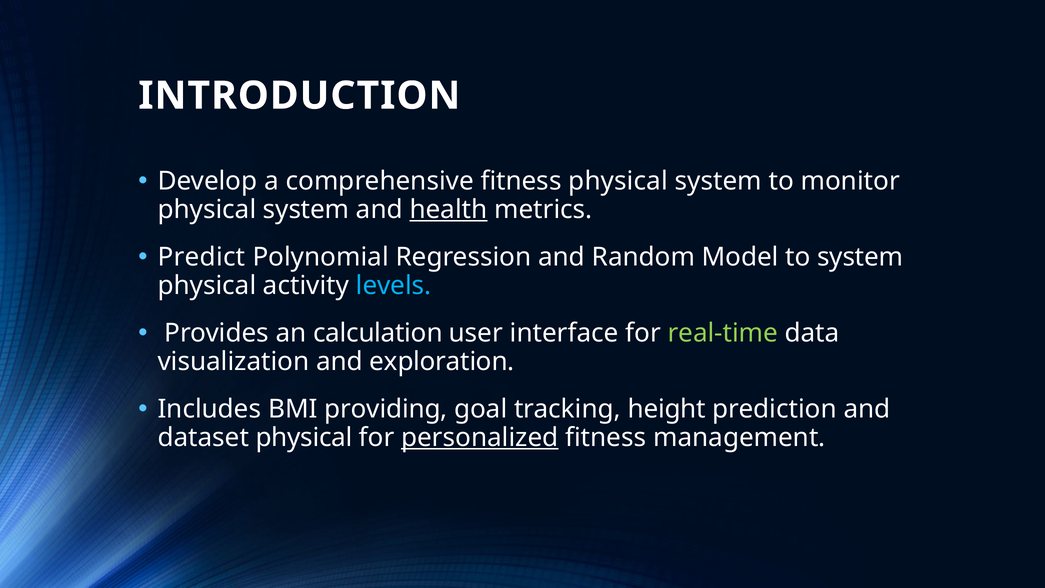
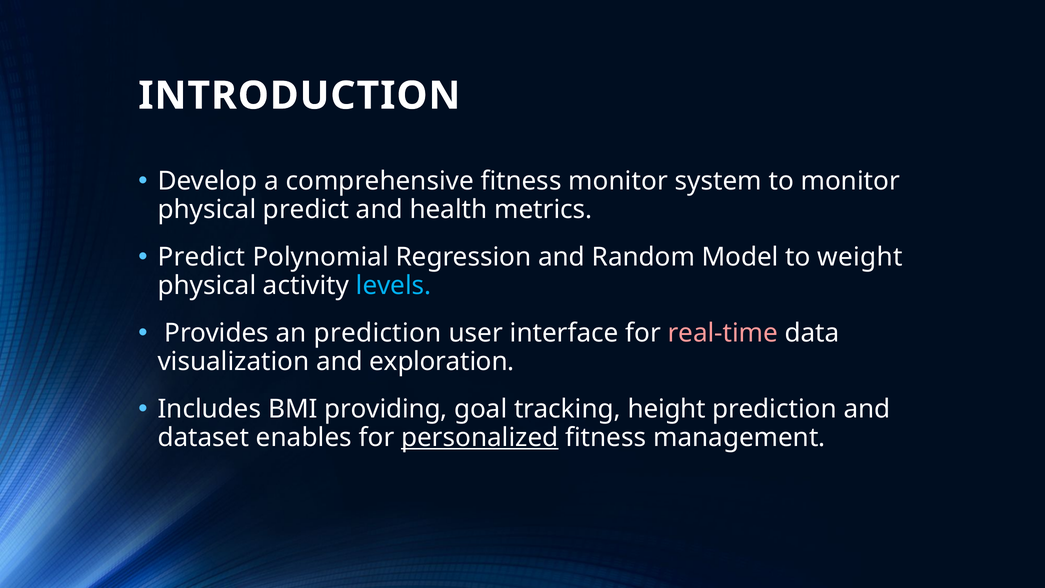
fitness physical: physical -> monitor (618, 181)
system: system -> predict (306, 209)
health underline: present -> none (449, 209)
to system: system -> weight (860, 257)
an calculation: calculation -> prediction (378, 333)
real-time colour: light green -> pink (723, 333)
dataset physical: physical -> enables (304, 437)
